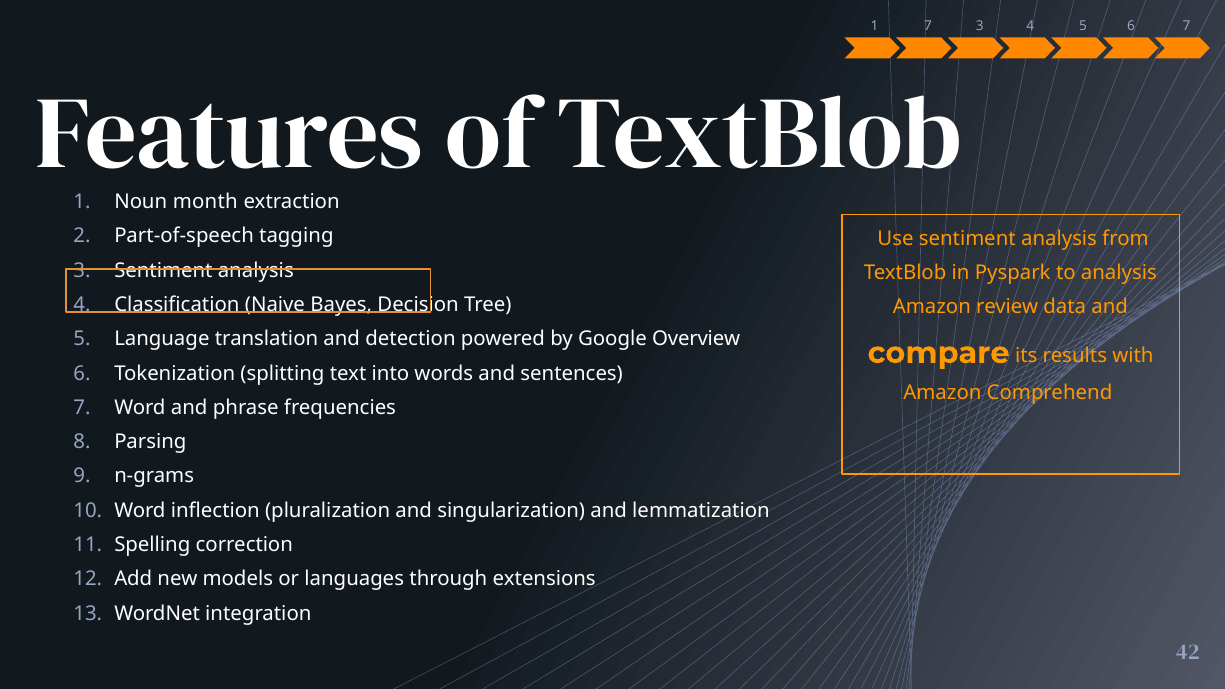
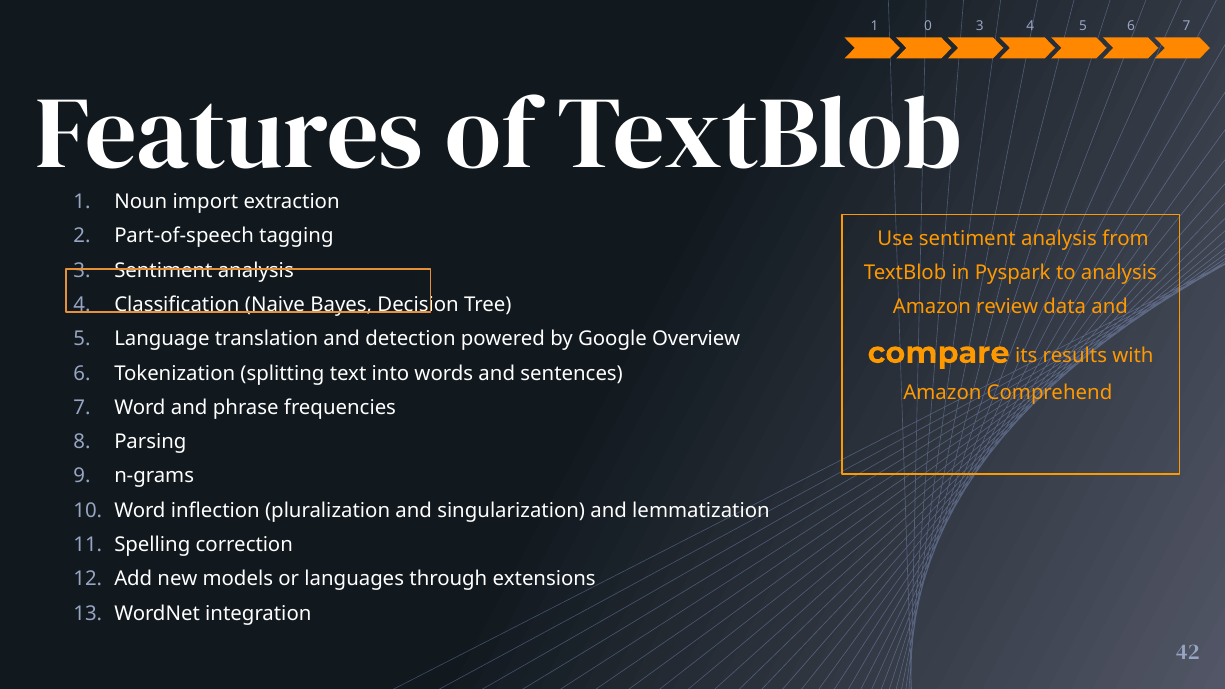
1 7: 7 -> 0 (928, 26)
month: month -> import (205, 202)
